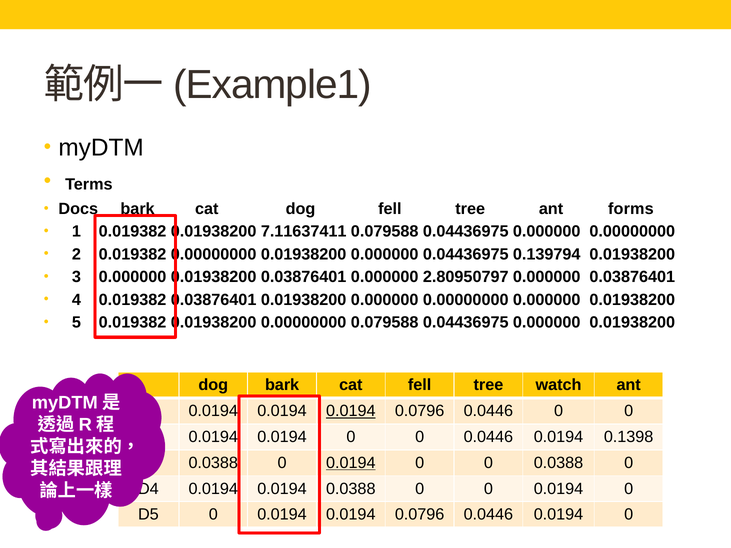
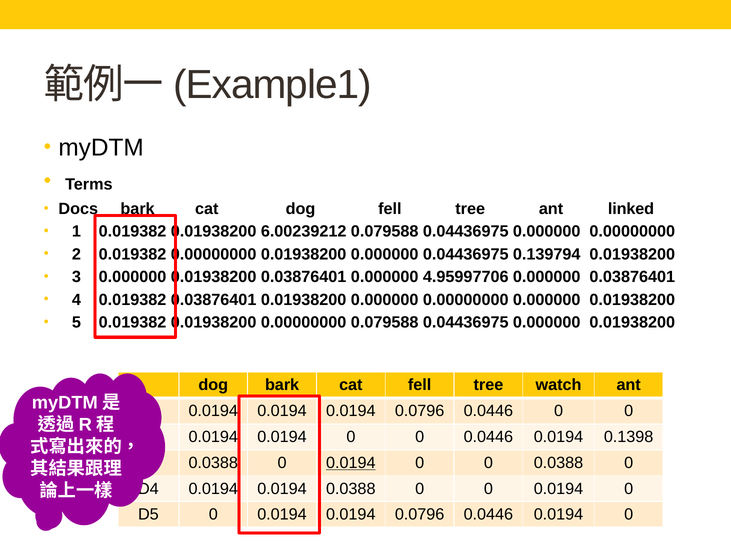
forms: forms -> linked (631, 209)
7.11637411: 7.11637411 -> 6.00239212 (304, 232)
2.80950797: 2.80950797 -> 4.95997706 (466, 277)
0.0194 underline: present -> none (351, 411)
